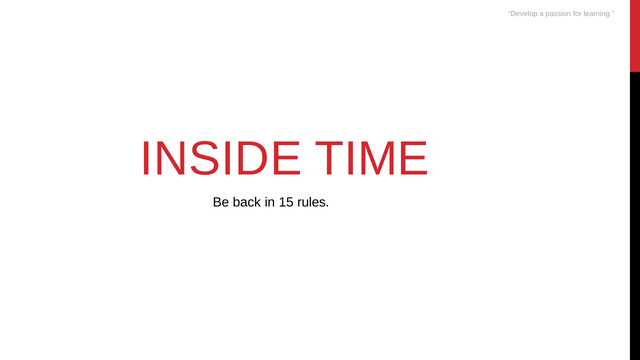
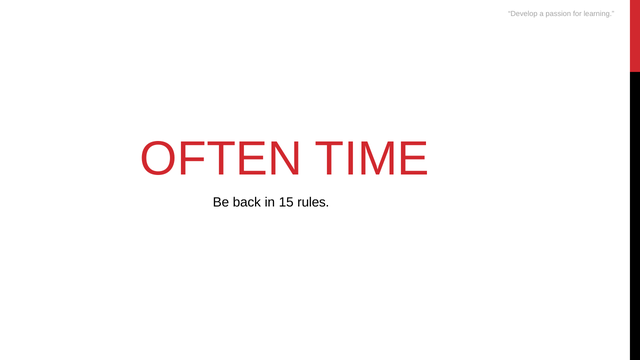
INSIDE: INSIDE -> OFTEN (221, 159)
